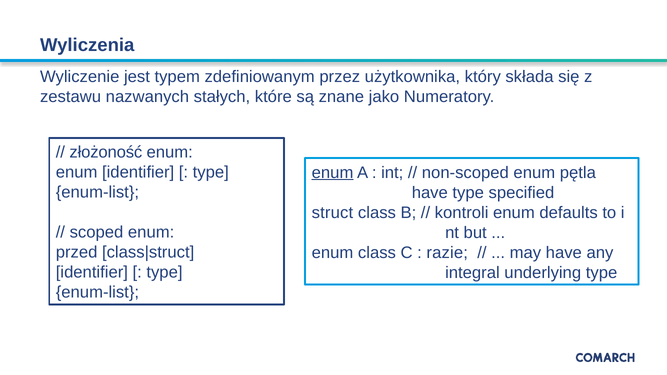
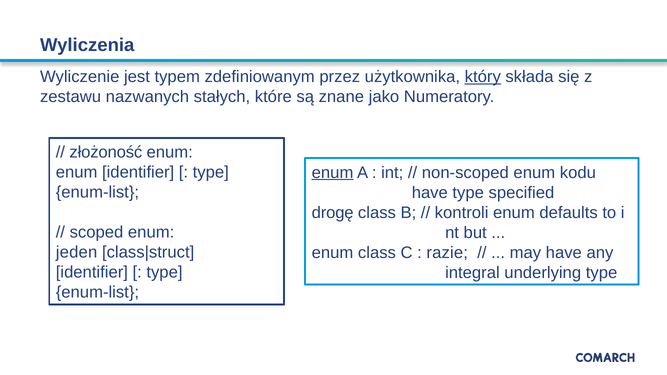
który underline: none -> present (483, 77)
pętla: pętla -> kodu (578, 173)
struct: struct -> drogę (333, 213)
przed: przed -> jeden (77, 253)
